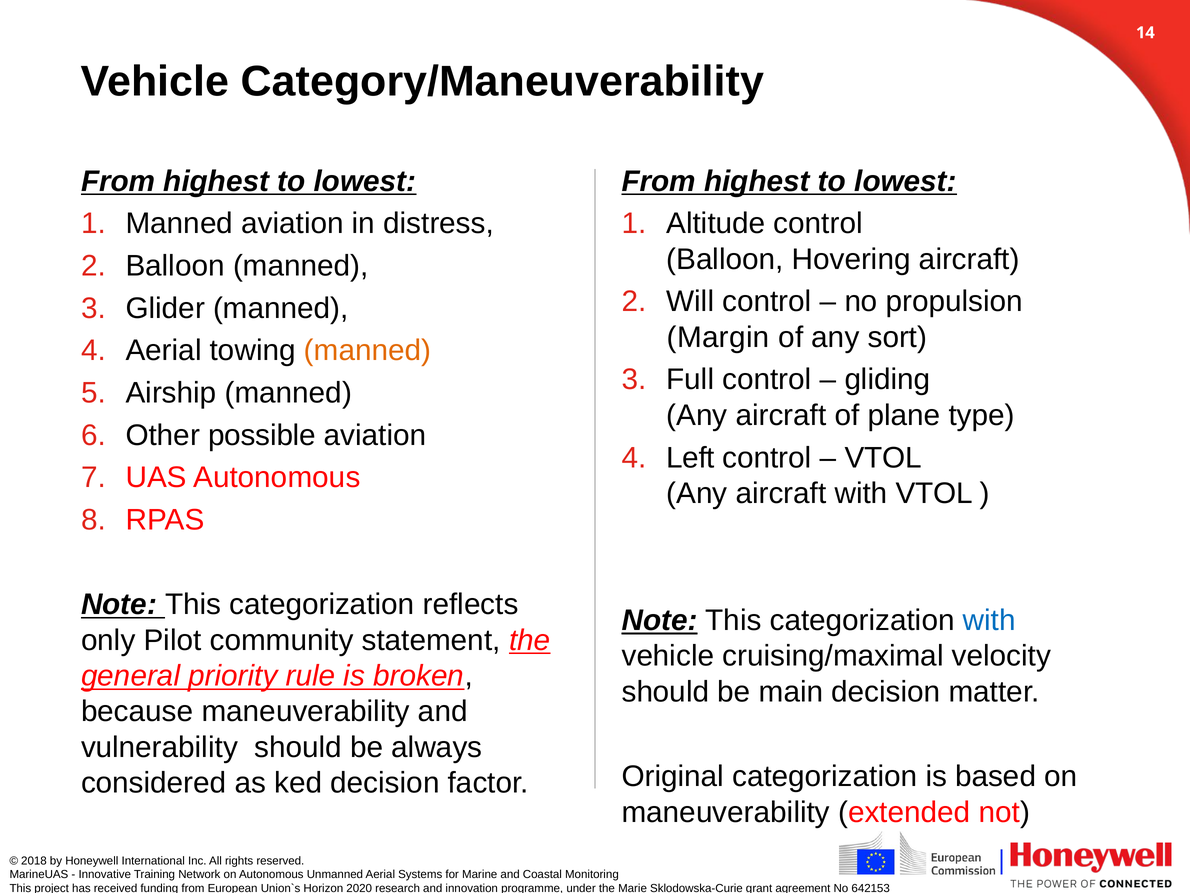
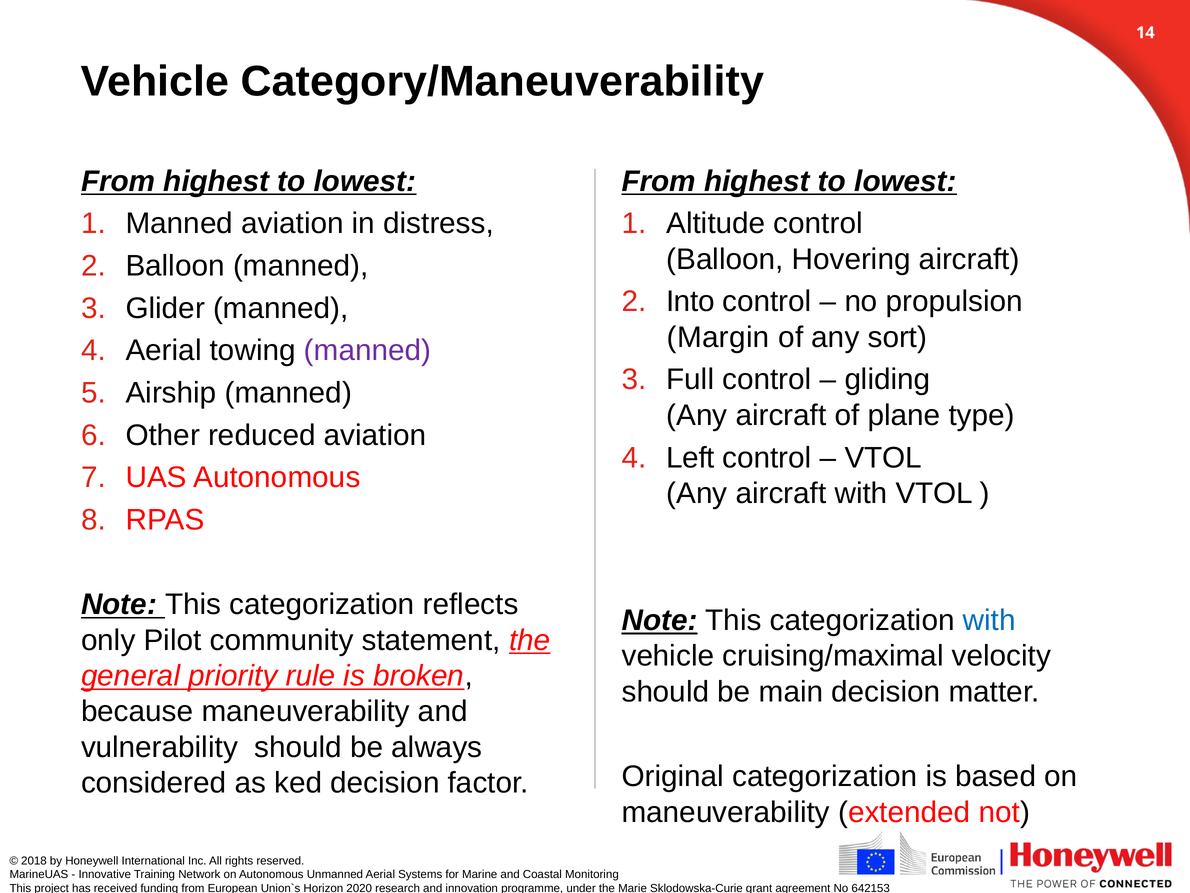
Will: Will -> Into (690, 301)
manned colour: orange -> purple (368, 350)
possible: possible -> reduced (262, 435)
